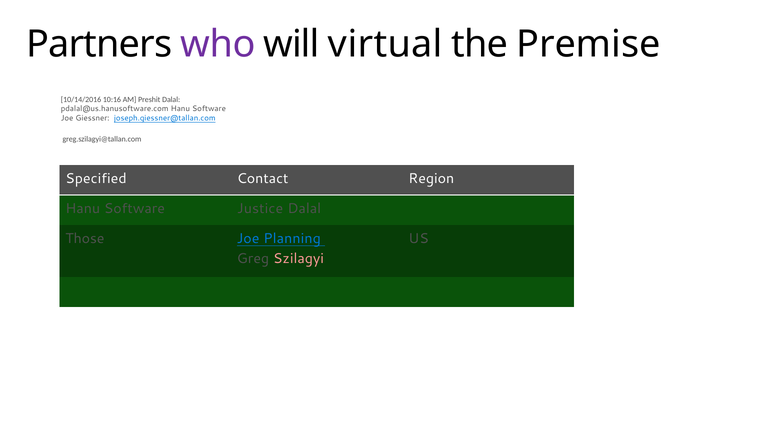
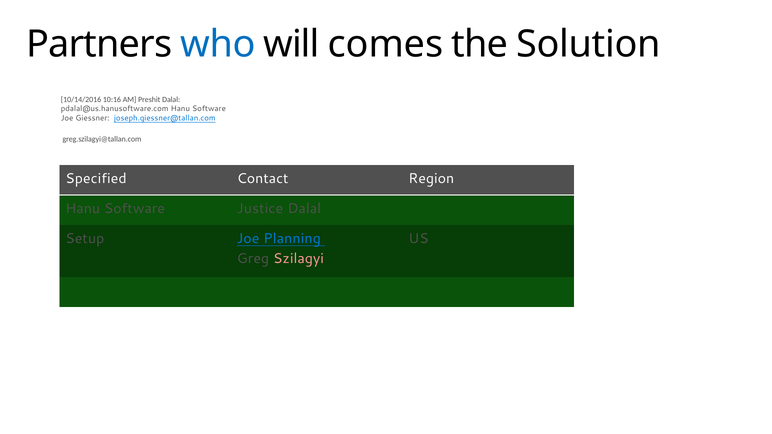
who colour: purple -> blue (218, 44)
virtual: virtual -> comes (386, 44)
Premise: Premise -> Solution (588, 44)
Those: Those -> Setup (85, 239)
